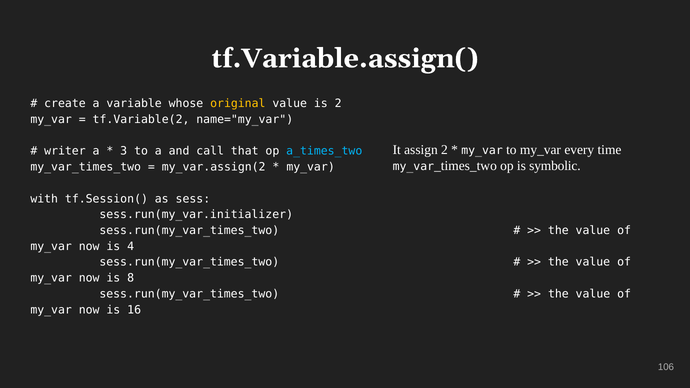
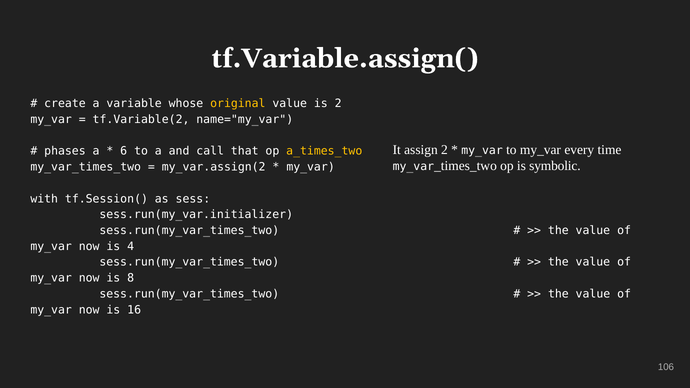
writer: writer -> phases (65, 151)
3: 3 -> 6 (124, 151)
a_times_two colour: light blue -> yellow (324, 151)
